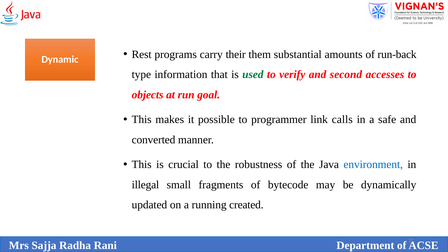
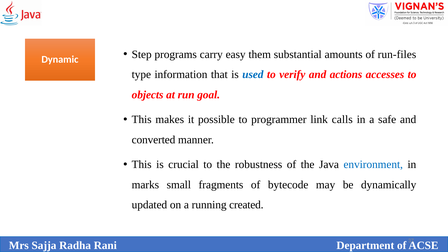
Rest: Rest -> Step (142, 54)
their: their -> easy (236, 54)
run-back: run-back -> run-files (397, 54)
used colour: green -> blue (253, 75)
second: second -> actions (346, 75)
illegal: illegal -> marks (145, 185)
